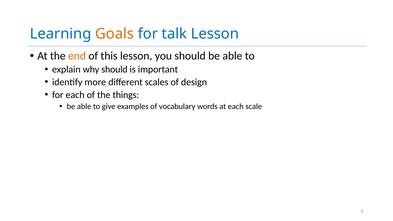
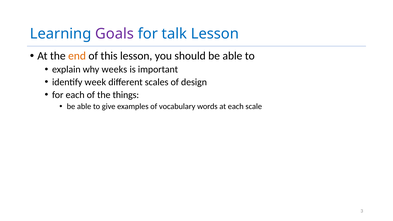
Goals colour: orange -> purple (115, 34)
why should: should -> weeks (114, 70)
more: more -> week (95, 82)
